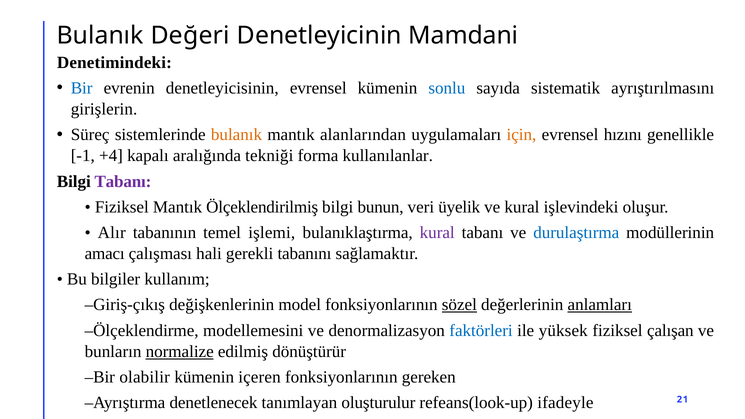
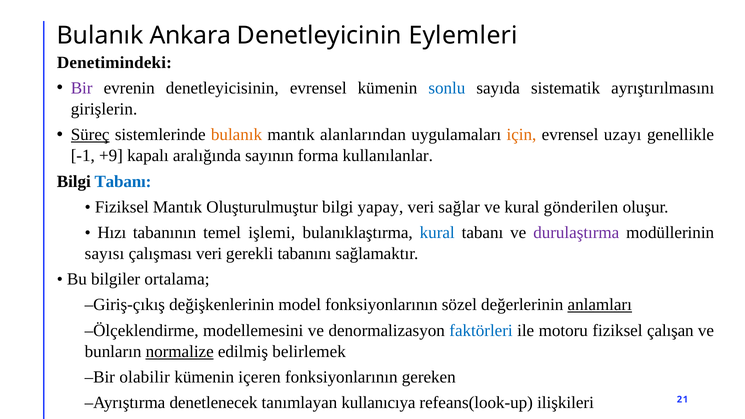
Değeri: Değeri -> Ankara (190, 36)
Mamdani: Mamdani -> Eylemleri (463, 36)
Bir colour: blue -> purple (82, 88)
Süreç underline: none -> present (90, 135)
hızını: hızını -> uzayı (623, 135)
+4: +4 -> +9 (111, 156)
tekniği: tekniği -> sayının (269, 156)
Tabanı colour: purple -> blue (123, 181)
Ölçeklendirilmiş: Ölçeklendirilmiş -> Oluşturulmuştur (262, 207)
bunun: bunun -> yapay (380, 207)
üyelik: üyelik -> sağlar (459, 207)
işlevindeki: işlevindeki -> gönderilen (581, 207)
Alır: Alır -> Hızı (112, 233)
kural colour: purple -> blue (437, 233)
durulaştırma colour: blue -> purple (576, 233)
amacı: amacı -> sayısı (105, 254)
çalışması hali: hali -> veri (209, 254)
kullanım: kullanım -> ortalama (177, 279)
sözel underline: present -> none (459, 305)
yüksek: yüksek -> motoru (563, 331)
dönüştürür: dönüştürür -> belirlemek (309, 351)
oluşturulur: oluşturulur -> kullanıcıya (378, 403)
ifadeyle: ifadeyle -> ilişkileri (566, 403)
